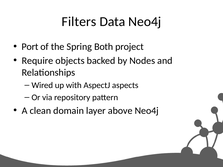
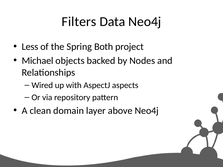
Port: Port -> Less (30, 47)
Require: Require -> Michael (38, 61)
